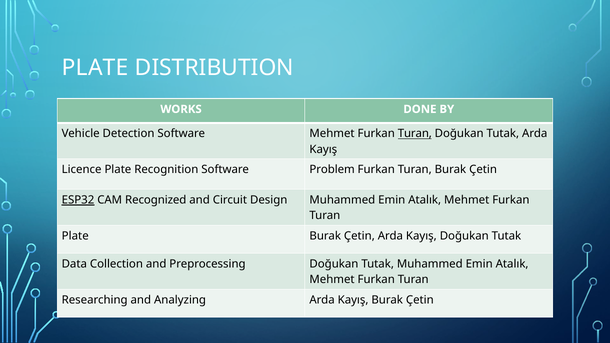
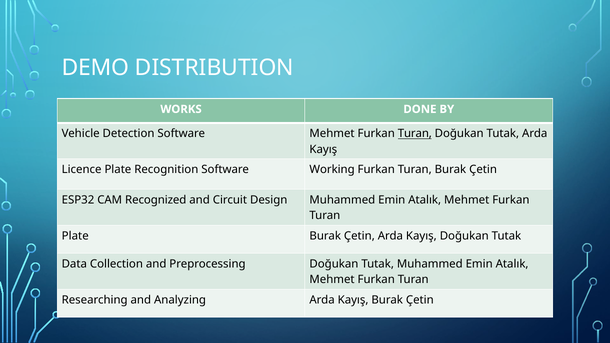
PLATE: PLATE -> DEMO (95, 68)
Problem: Problem -> Working (332, 169)
ESP32 underline: present -> none (78, 200)
